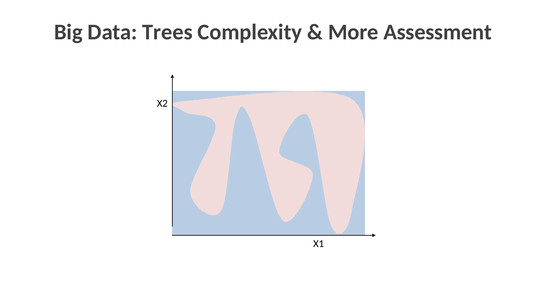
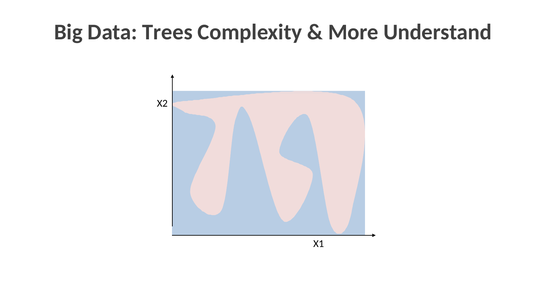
Assessment: Assessment -> Understand (438, 32)
